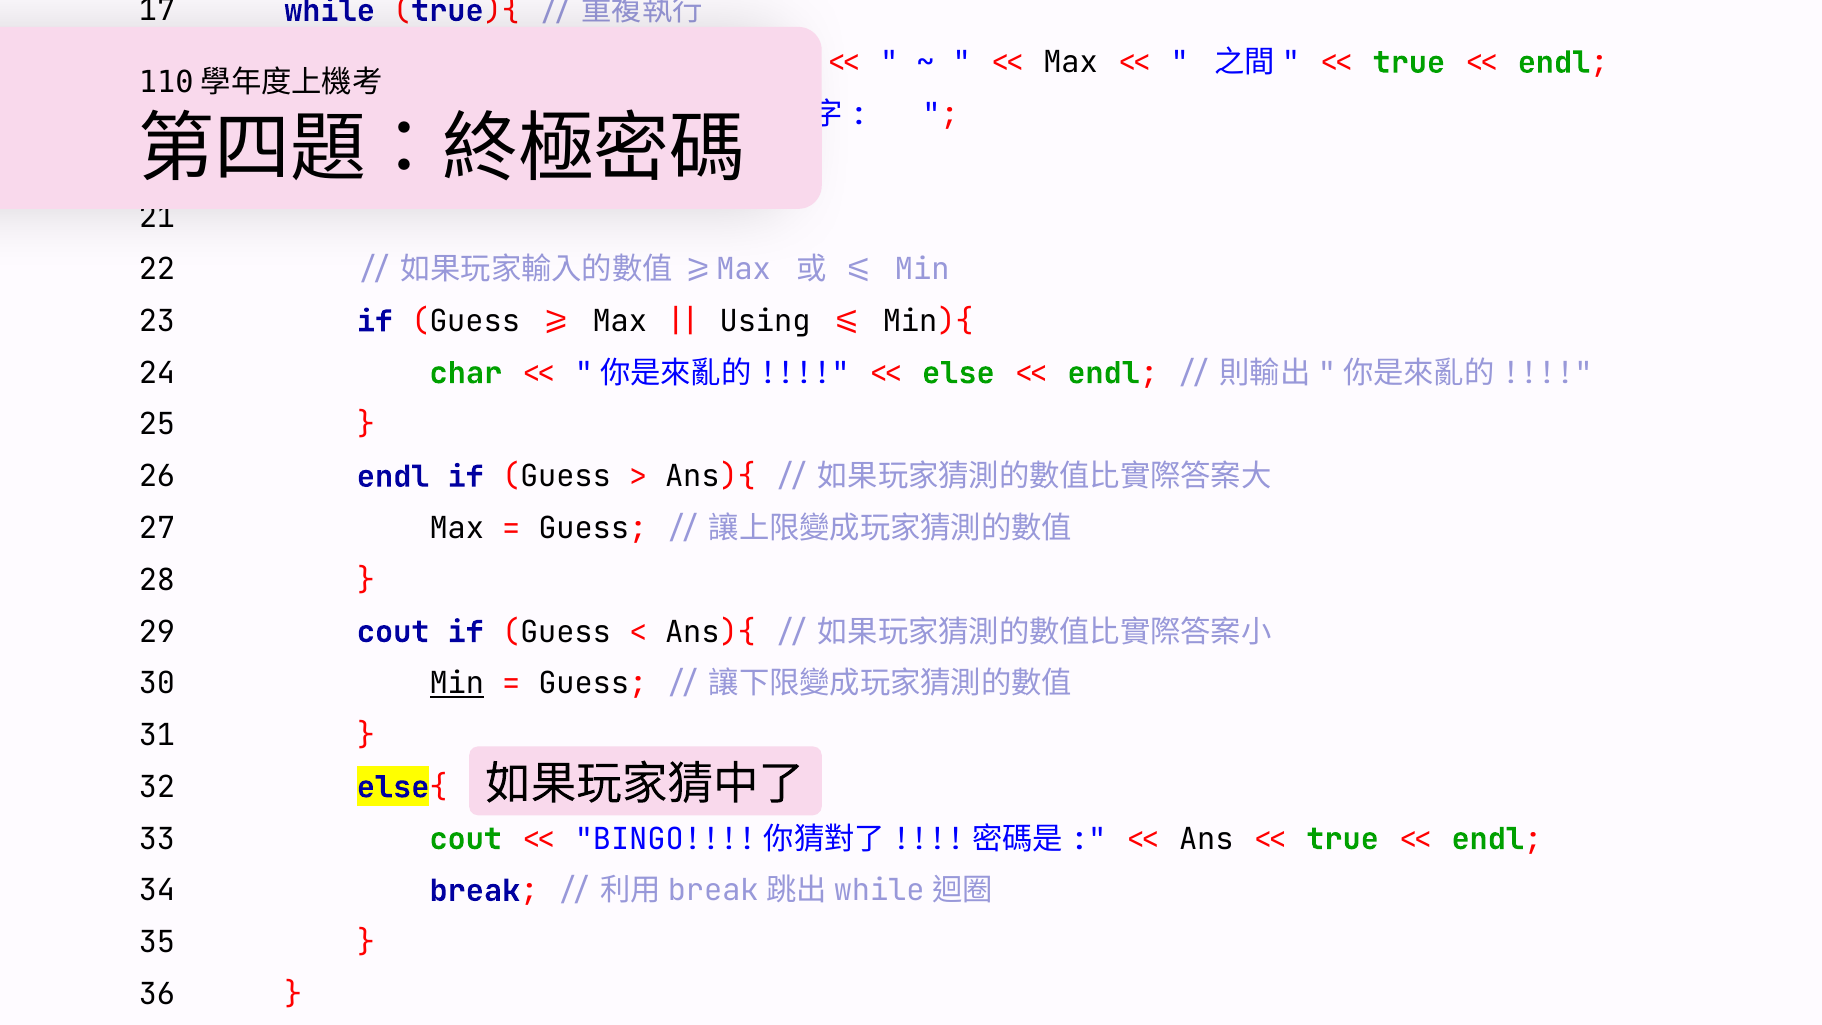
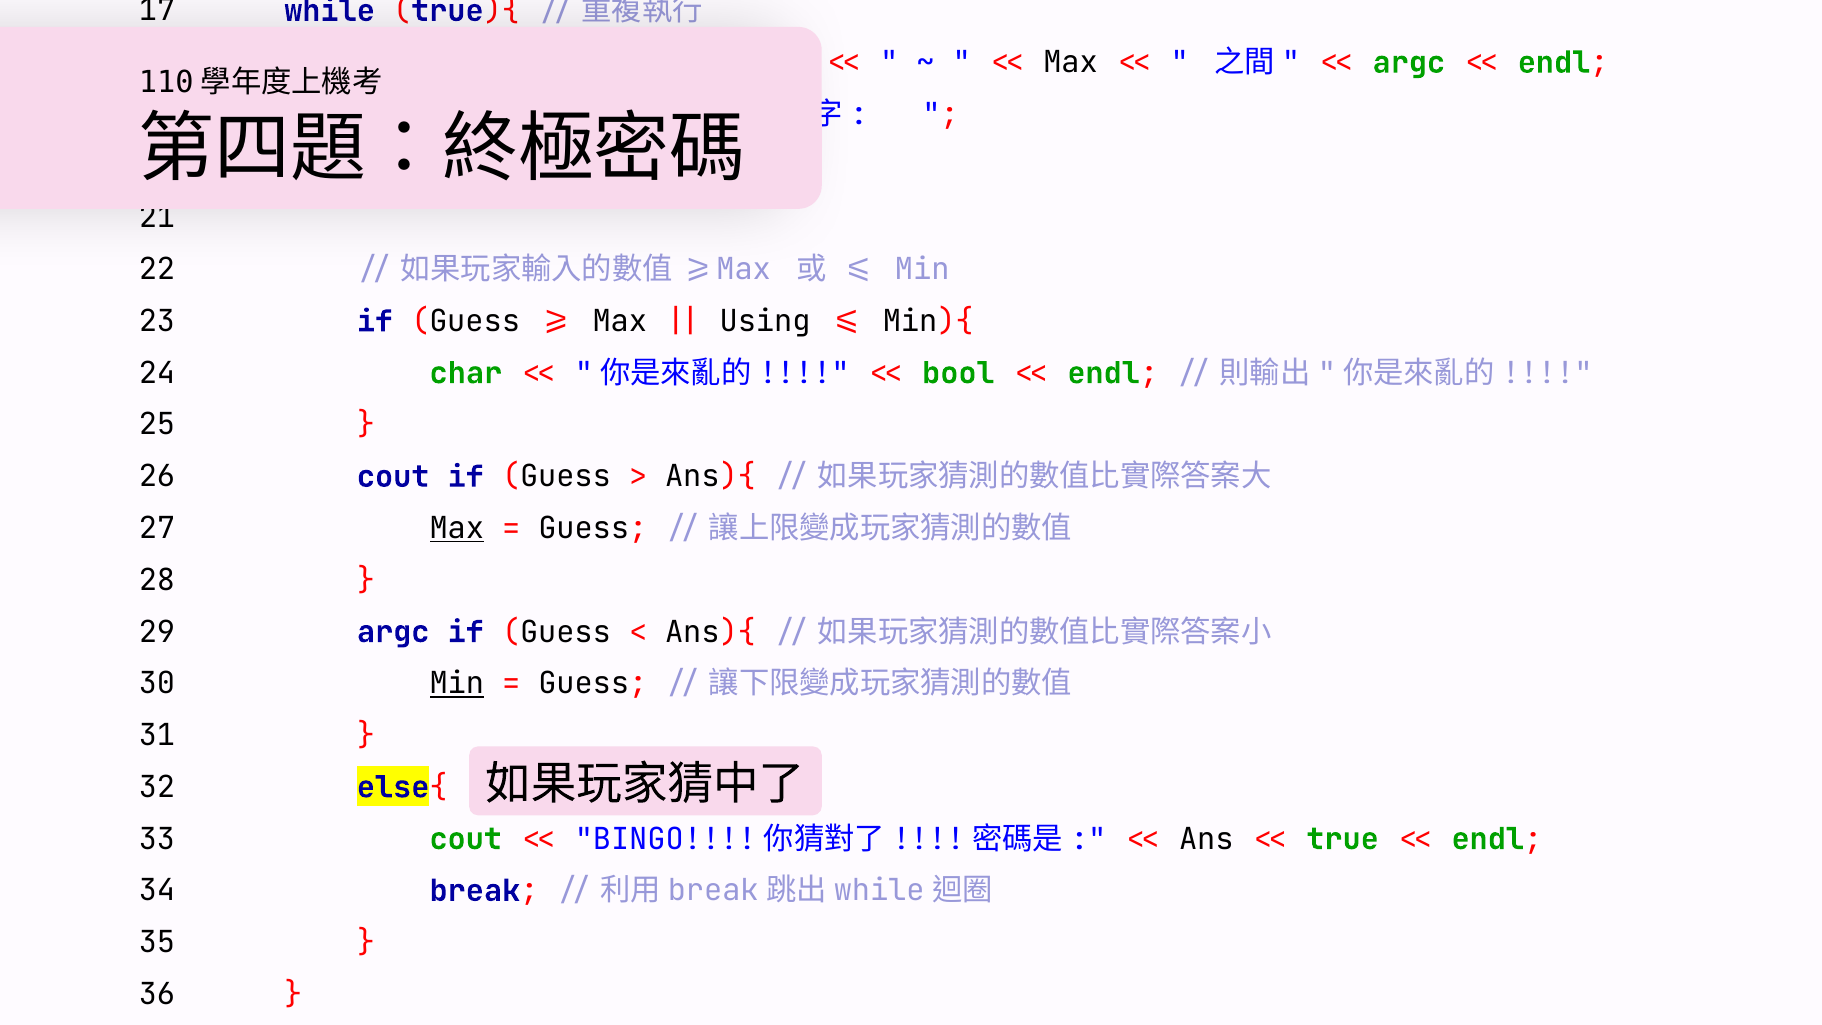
true: true -> argc (1409, 63)
else: else -> bool (958, 373)
26 endl: endl -> cout (393, 477)
Max underline: none -> present (457, 528)
29 cout: cout -> argc (393, 632)
